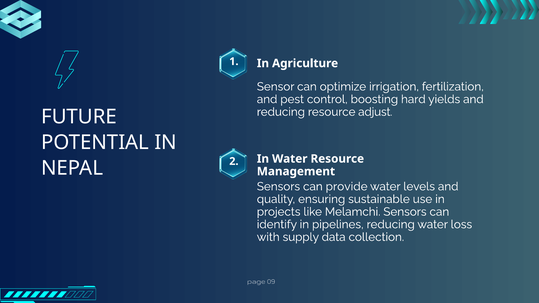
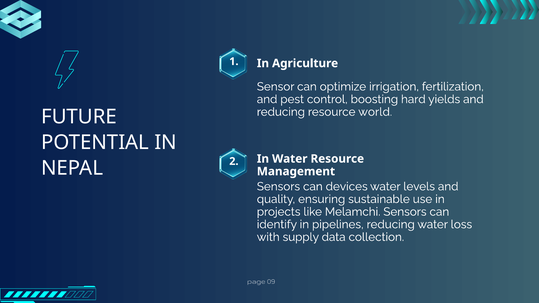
adjust: adjust -> world (375, 112)
provide: provide -> devices (347, 187)
